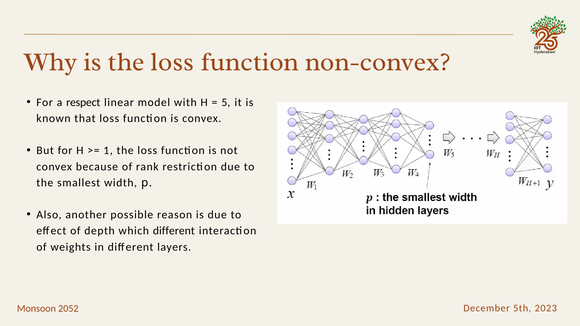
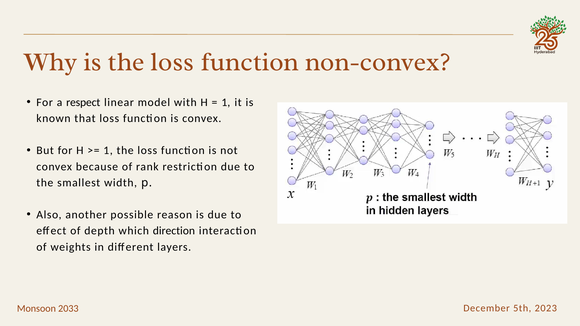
5: 5 -> 1 (226, 102)
which different: different -> direction (174, 231)
2052: 2052 -> 2033 (68, 309)
